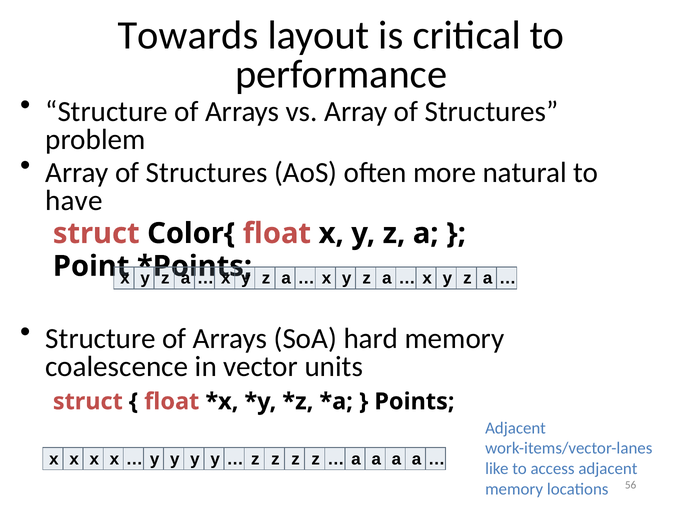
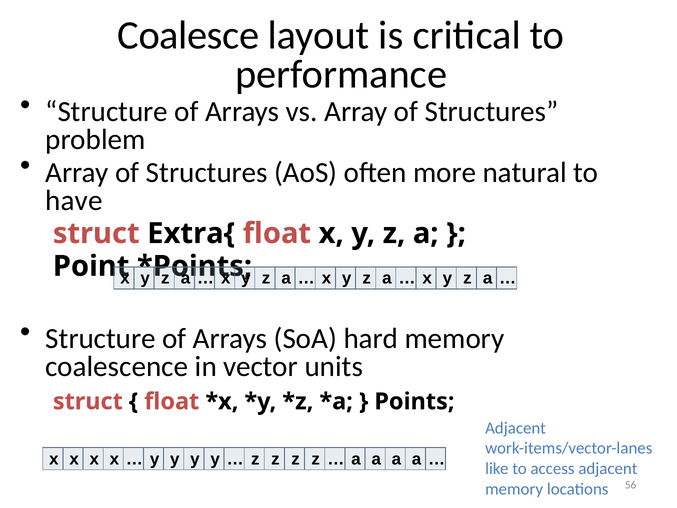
Towards: Towards -> Coalesce (188, 35)
Color{: Color{ -> Extra{ (191, 233)
